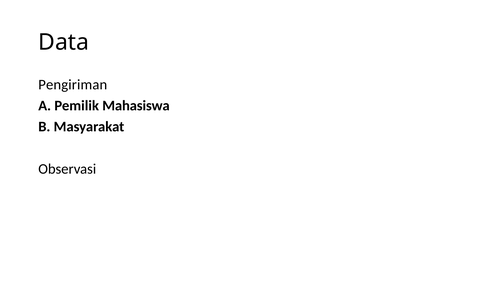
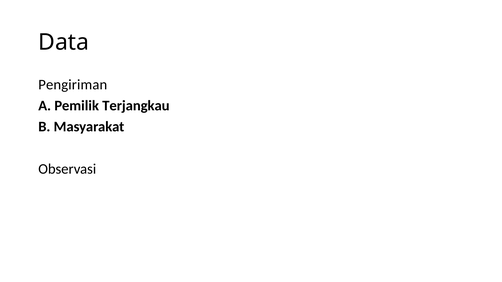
Mahasiswa: Mahasiswa -> Terjangkau (136, 106)
